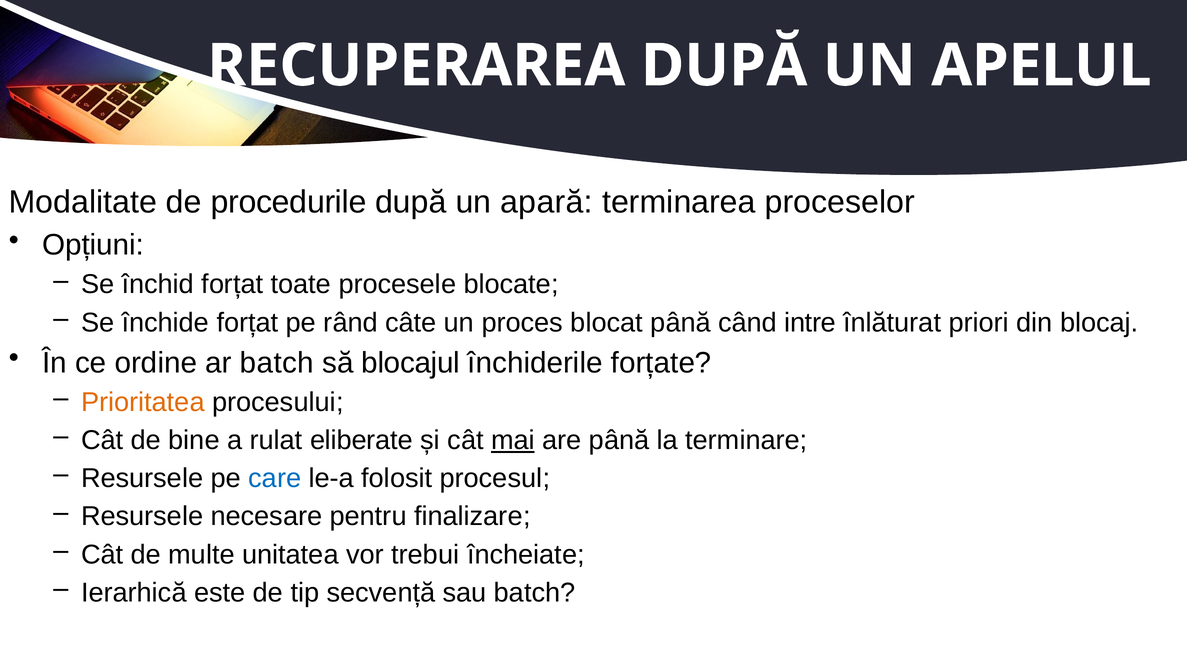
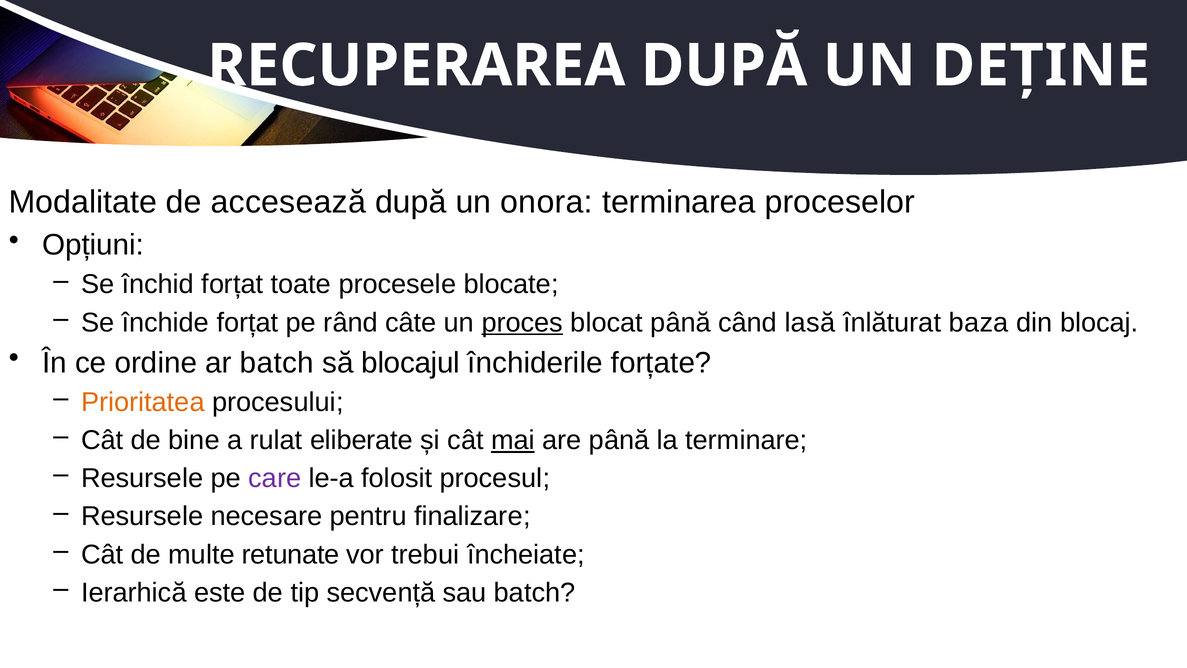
APELUL: APELUL -> DEȚINE (1041, 66)
procedurile: procedurile -> accesează (288, 202)
apară: apară -> onora (546, 202)
proces underline: none -> present (522, 322)
intre: intre -> lasă (810, 322)
priori: priori -> baza (979, 322)
care colour: blue -> purple (275, 478)
unitatea: unitatea -> retunate (291, 554)
